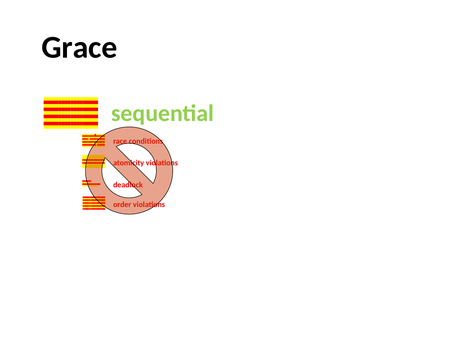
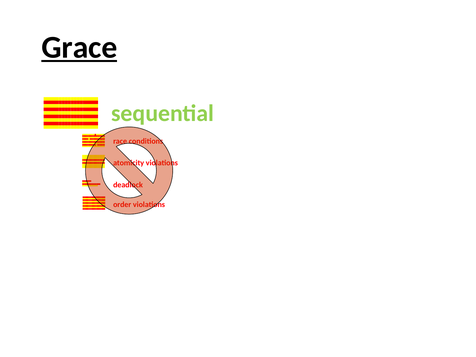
Grace underline: none -> present (79, 47)
